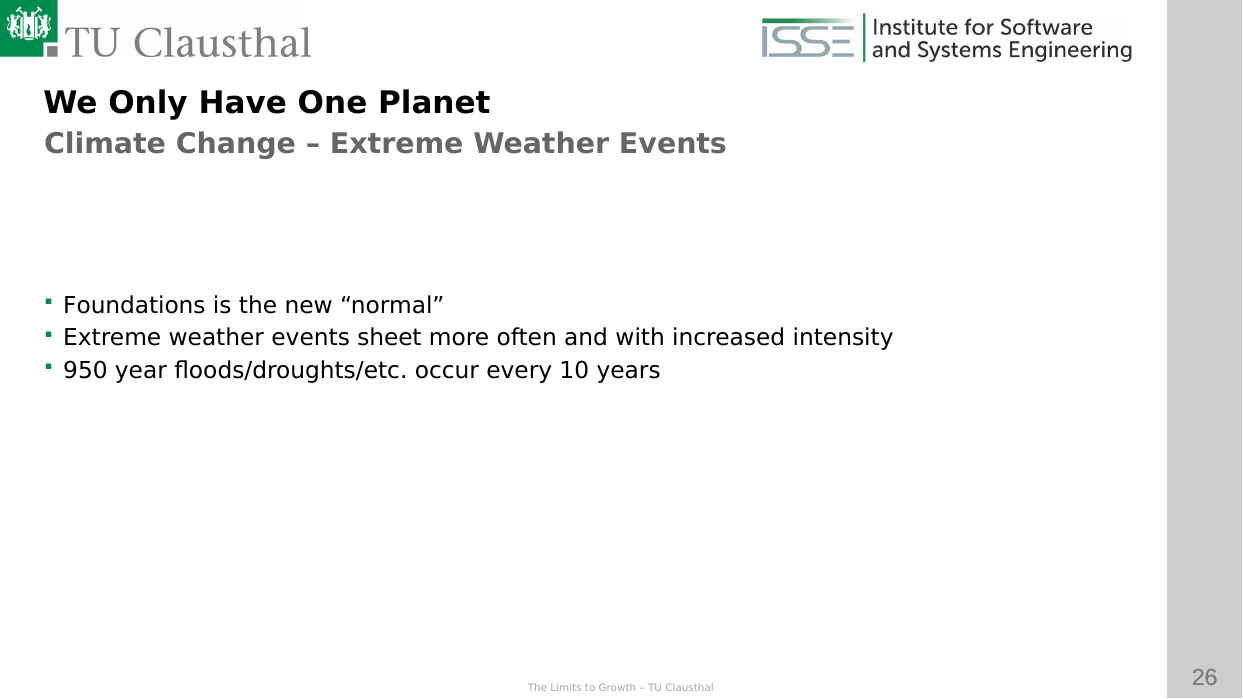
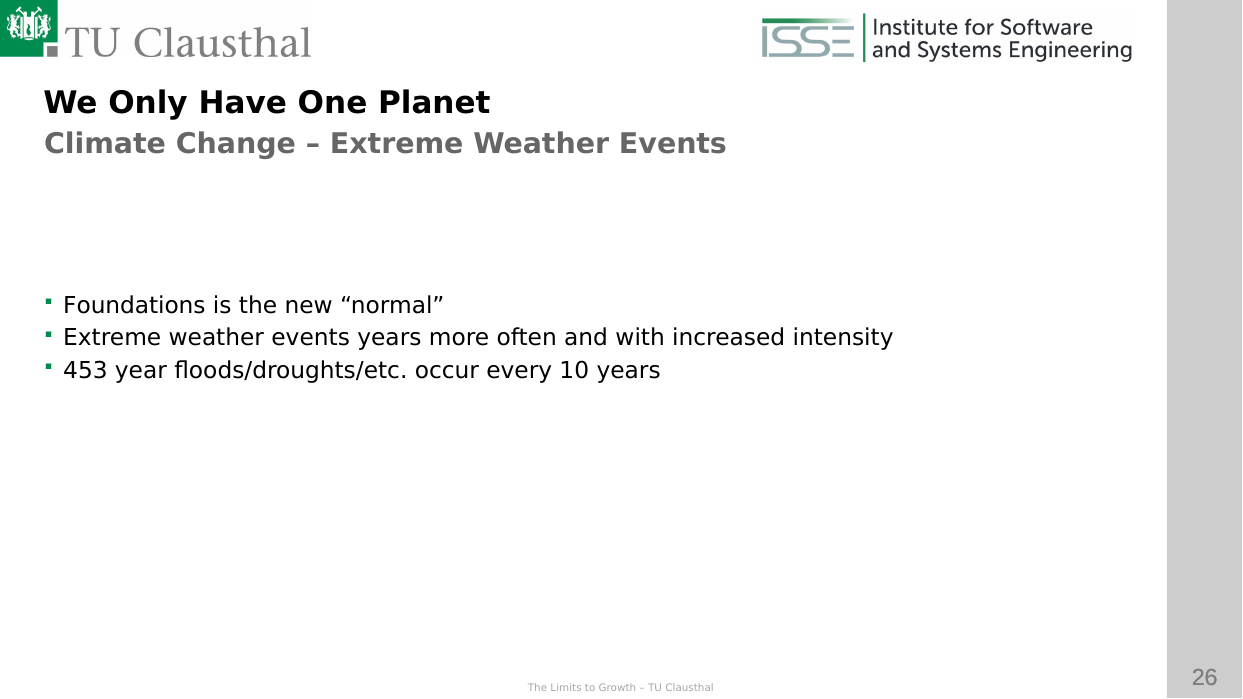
events sheet: sheet -> years (389, 338)
950: 950 -> 453 (85, 371)
